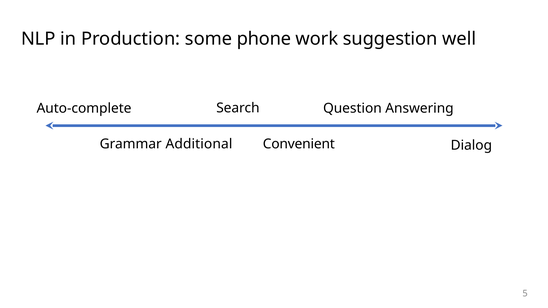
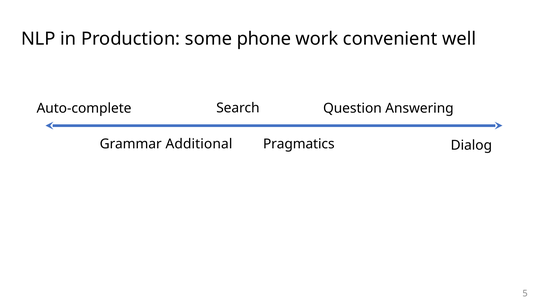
suggestion: suggestion -> convenient (390, 39)
Convenient: Convenient -> Pragmatics (299, 144)
